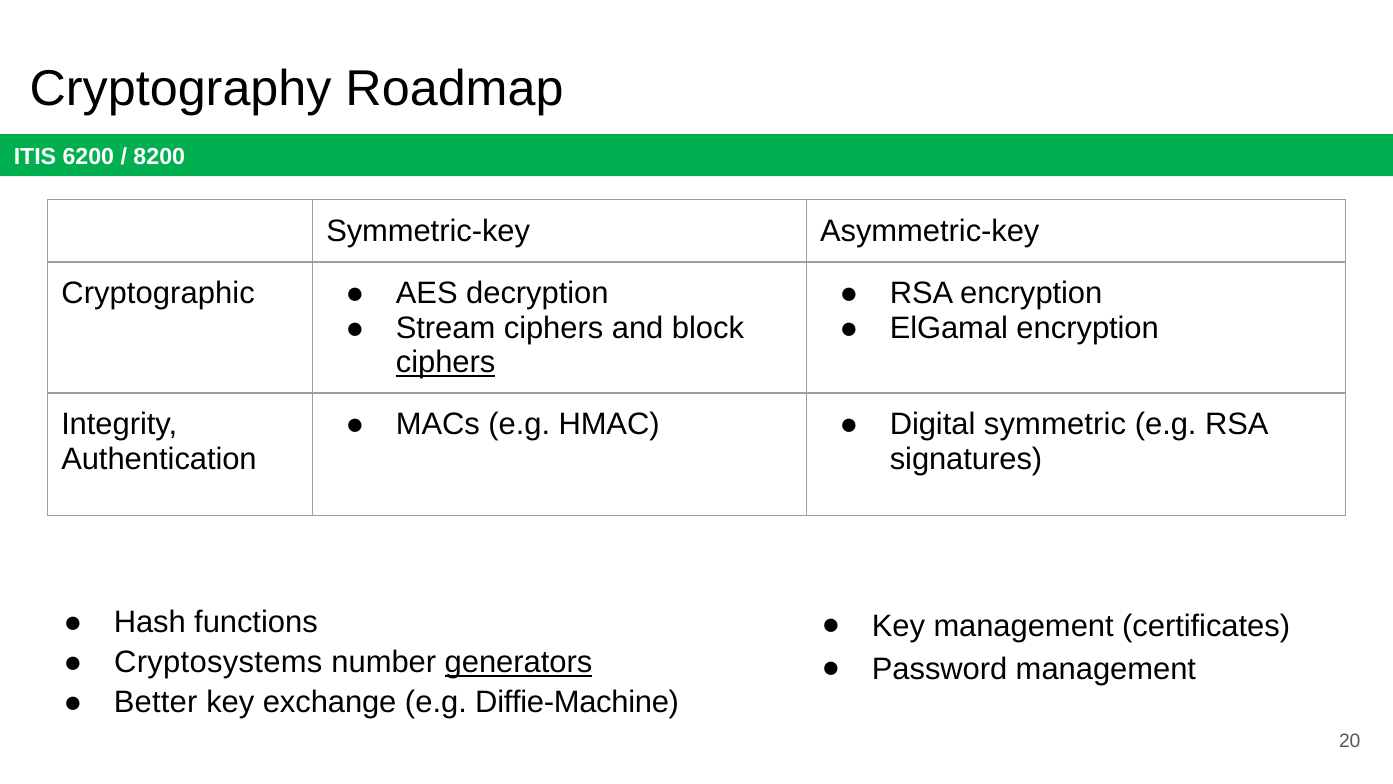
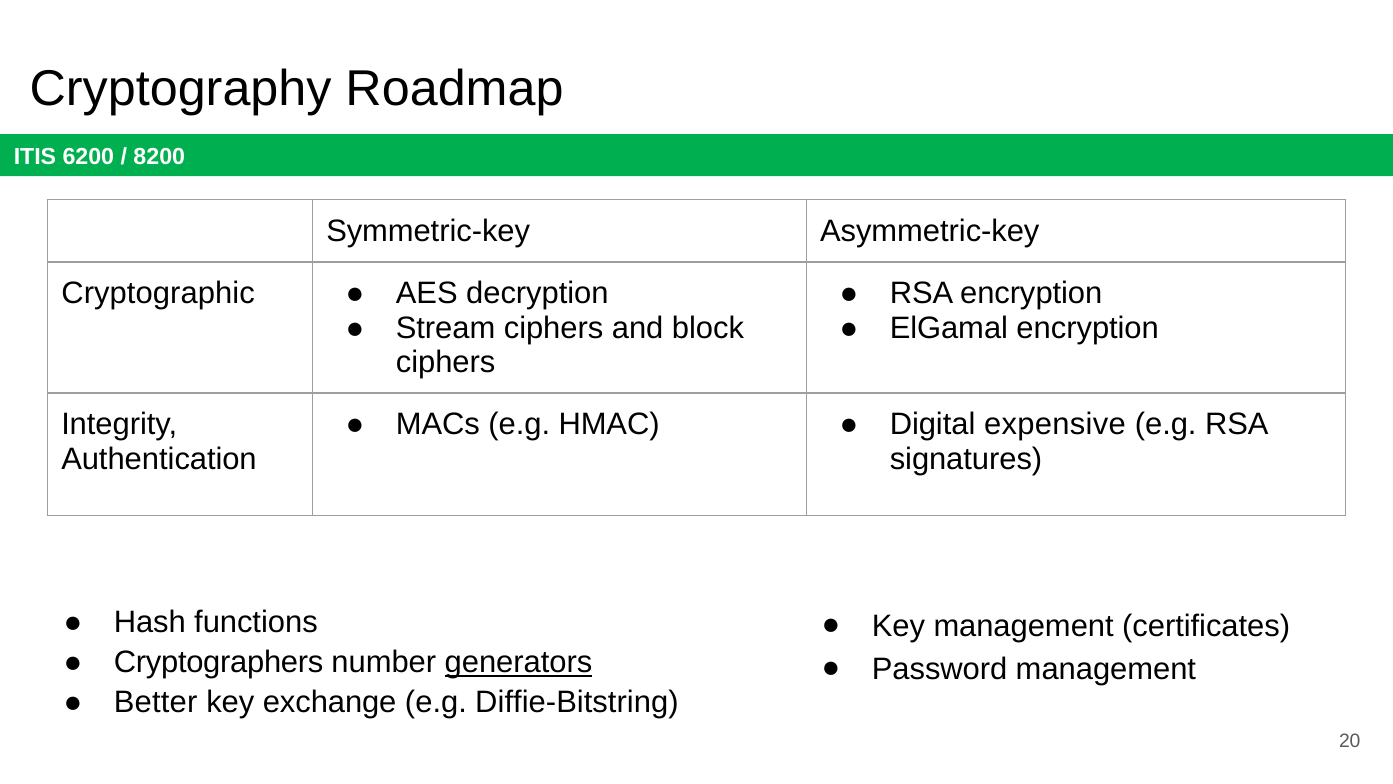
ciphers underline: present -> none (446, 362)
symmetric: symmetric -> expensive (1055, 424)
Cryptosystems: Cryptosystems -> Cryptographers (219, 662)
Diffie-Machine: Diffie-Machine -> Diffie-Bitstring (577, 702)
